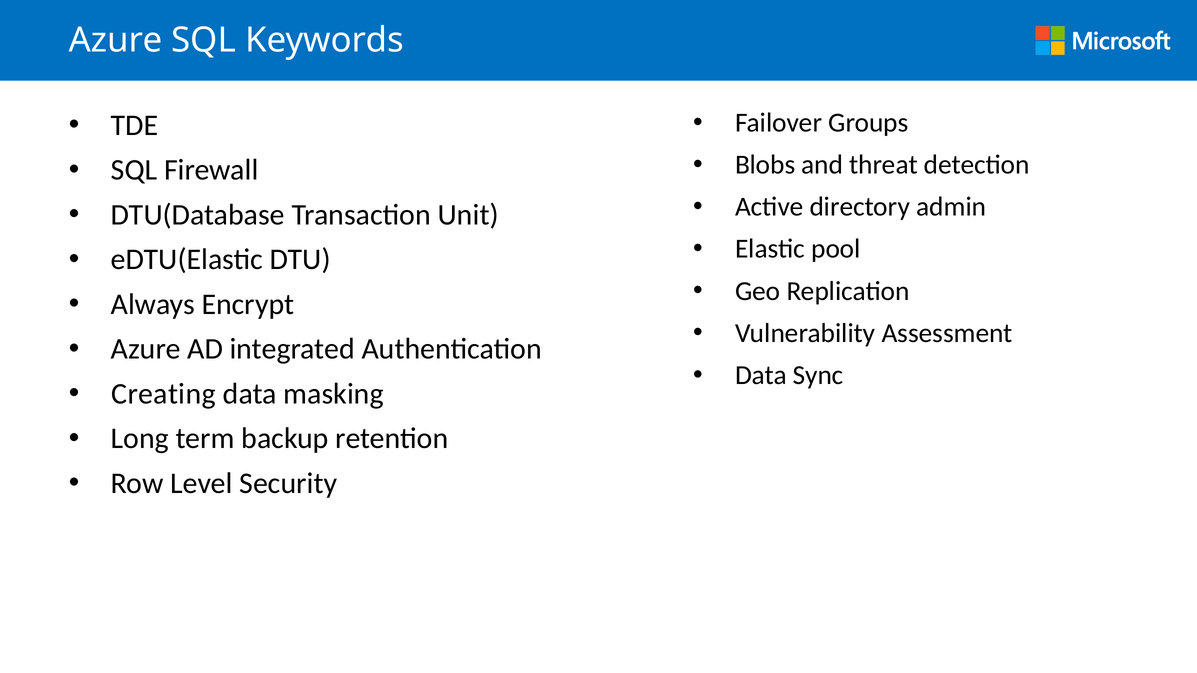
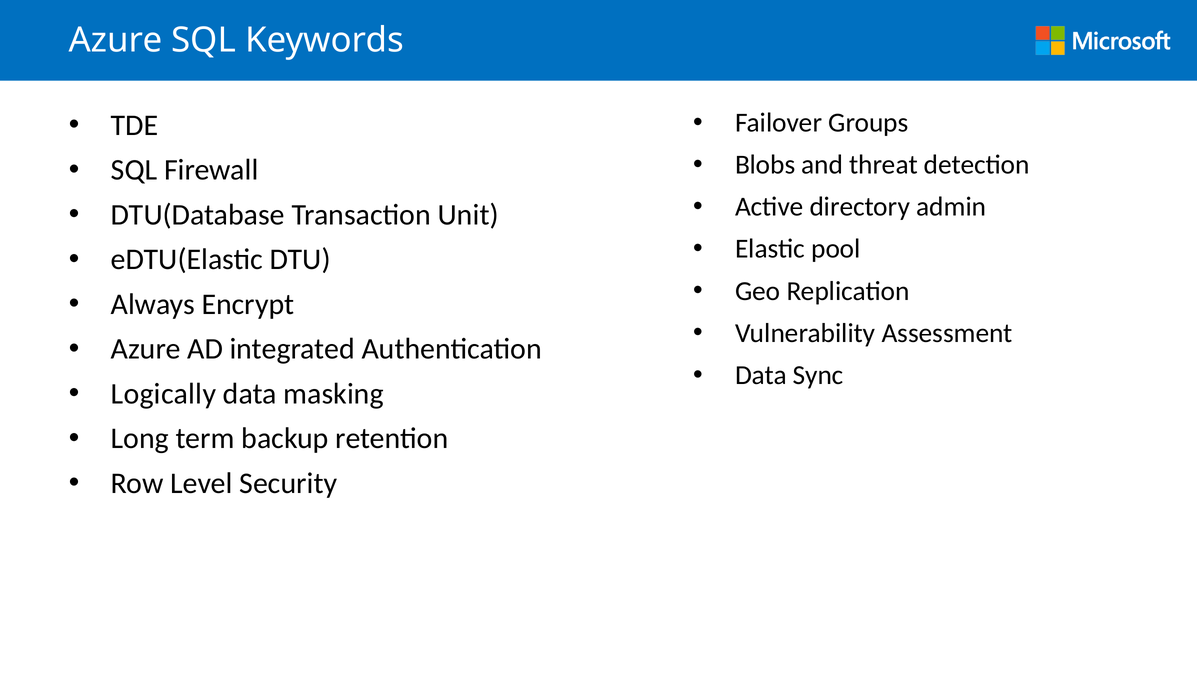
Creating: Creating -> Logically (163, 394)
